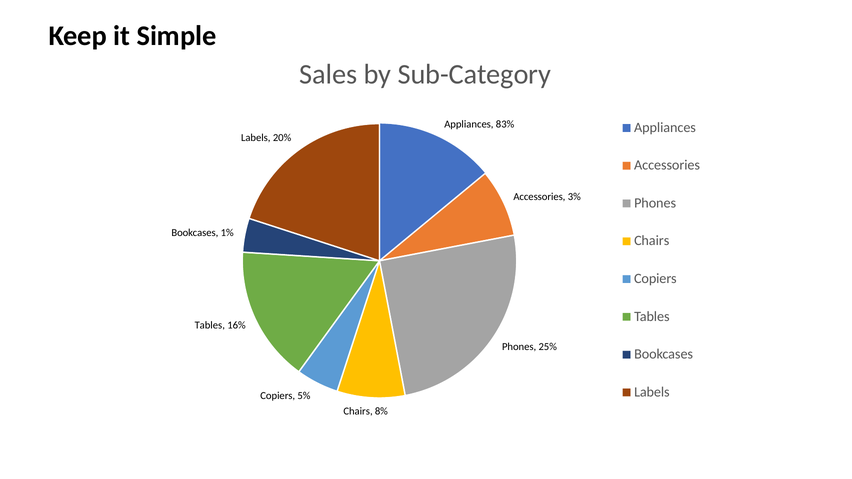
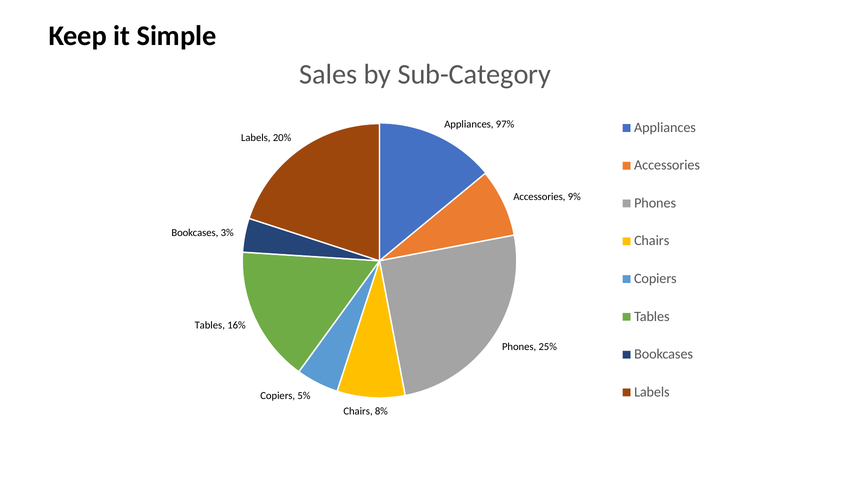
83%: 83% -> 97% (505, 124)
3%: 3% -> 9% (574, 197)
1%: 1% -> 3% (227, 233)
